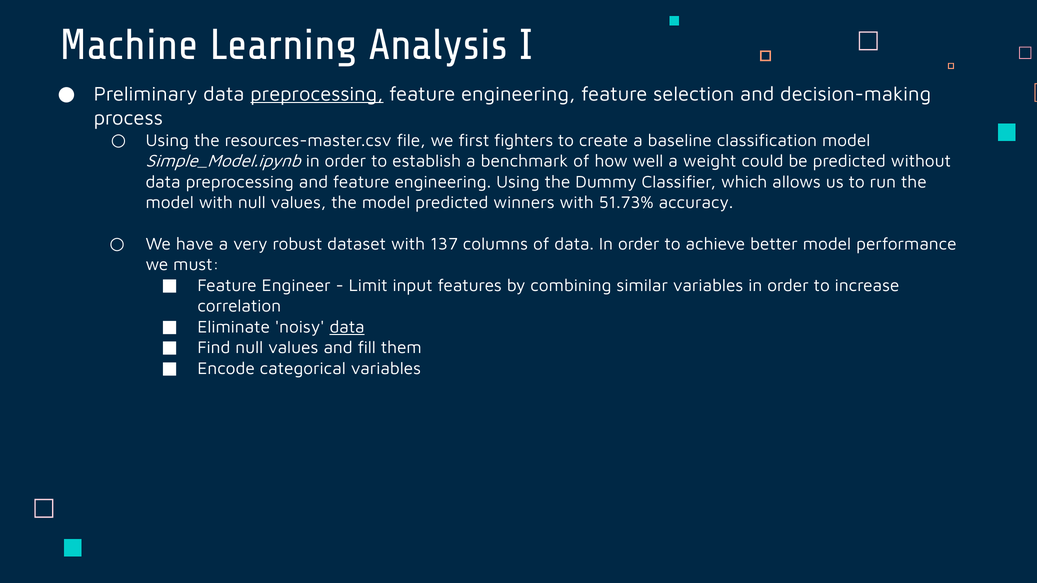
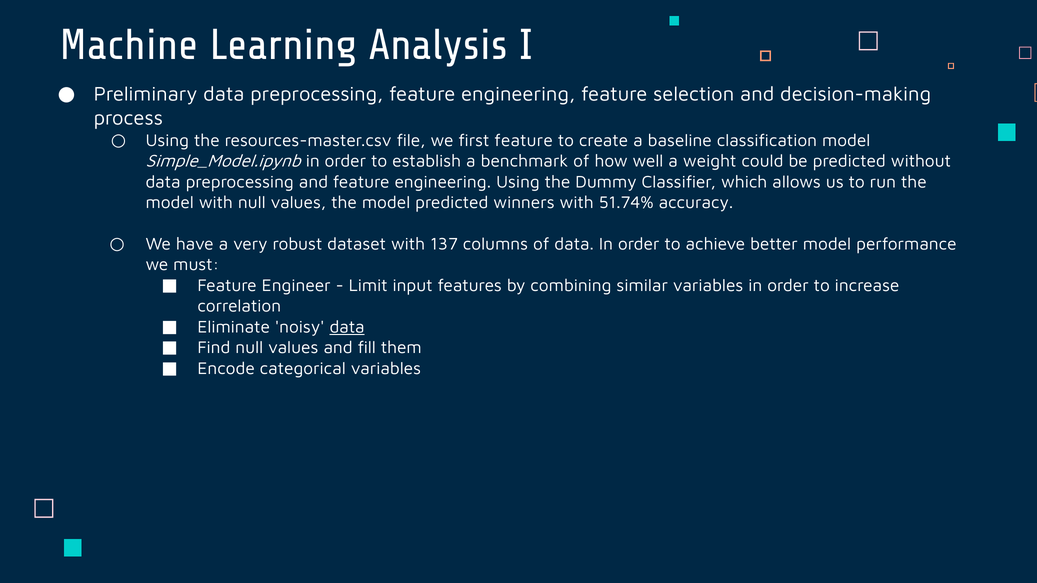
preprocessing underline: present -> none (317, 94)
first fighters: fighters -> feature (524, 140)
51.73%: 51.73% -> 51.74% (626, 203)
